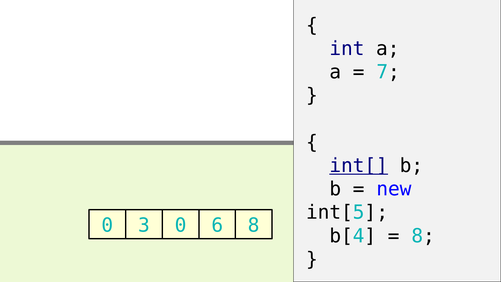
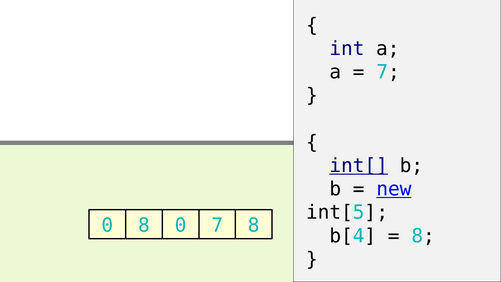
new underline: none -> present (394, 189)
0 3: 3 -> 8 (144, 225)
0 6: 6 -> 7 (217, 225)
